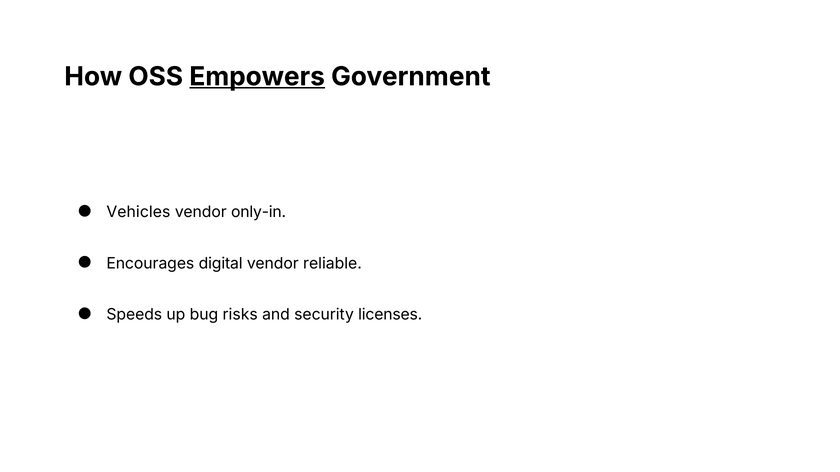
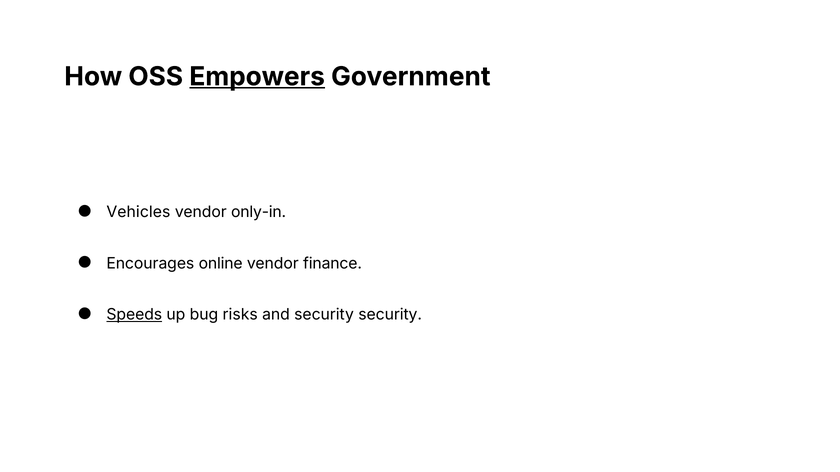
digital: digital -> online (221, 264)
reliable: reliable -> finance (333, 264)
Speeds underline: none -> present (134, 315)
security licenses: licenses -> security (390, 315)
